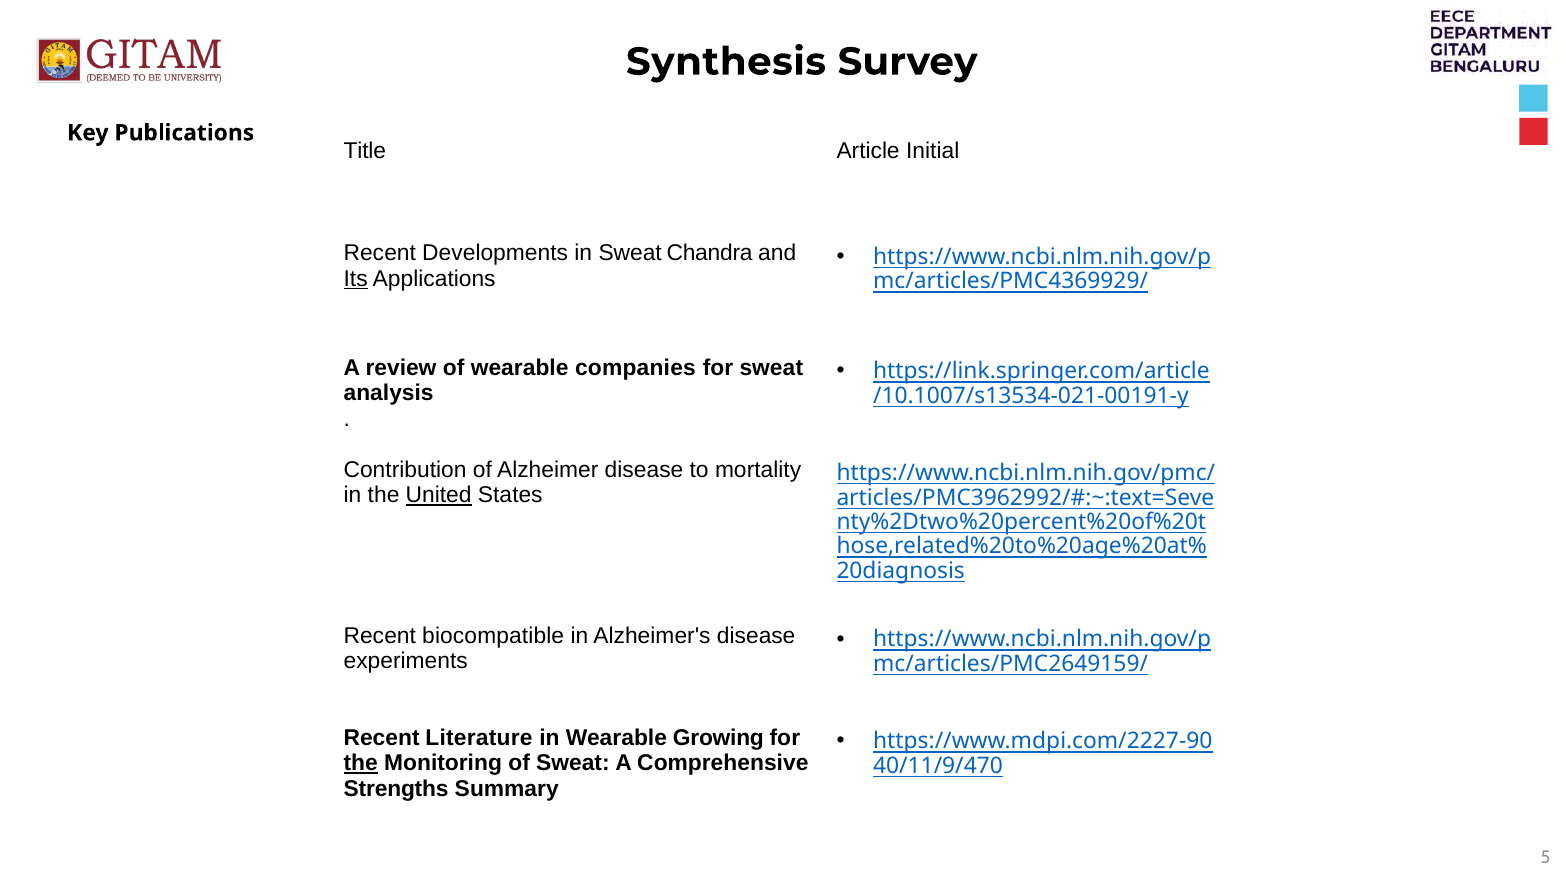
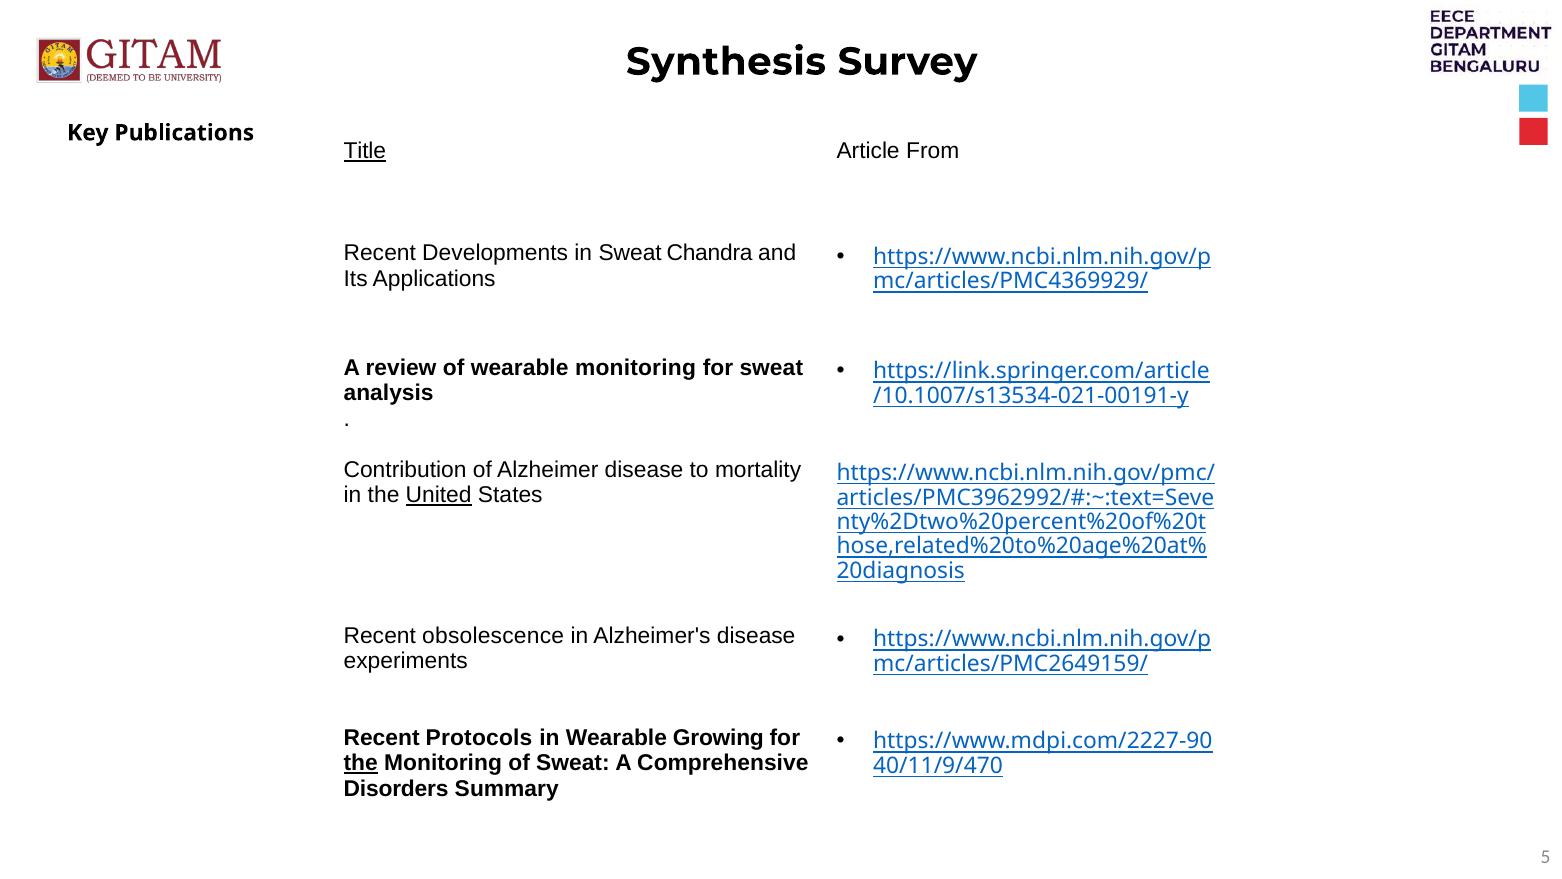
Title underline: none -> present (365, 151)
Initial: Initial -> From (933, 151)
Its underline: present -> none (356, 279)
wearable companies: companies -> monitoring (635, 368)
biocompatible: biocompatible -> obsolescence (493, 636)
Literature: Literature -> Protocols (479, 737)
Strengths: Strengths -> Disorders (396, 788)
